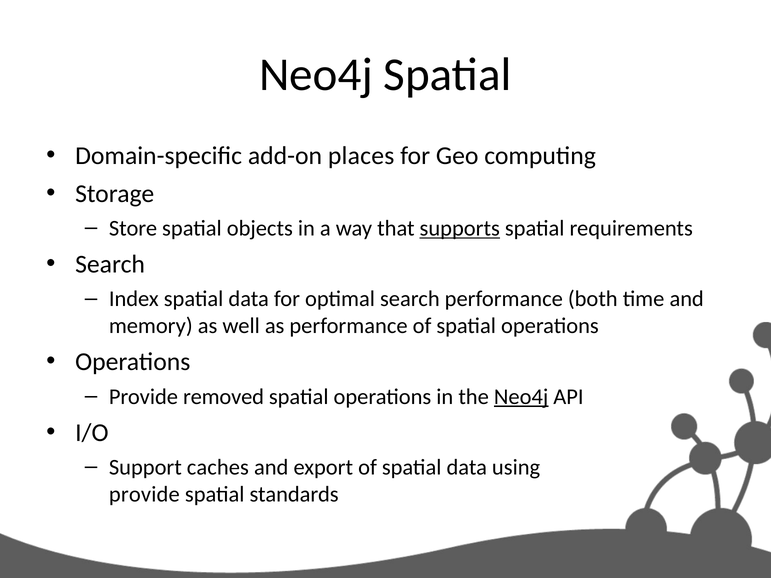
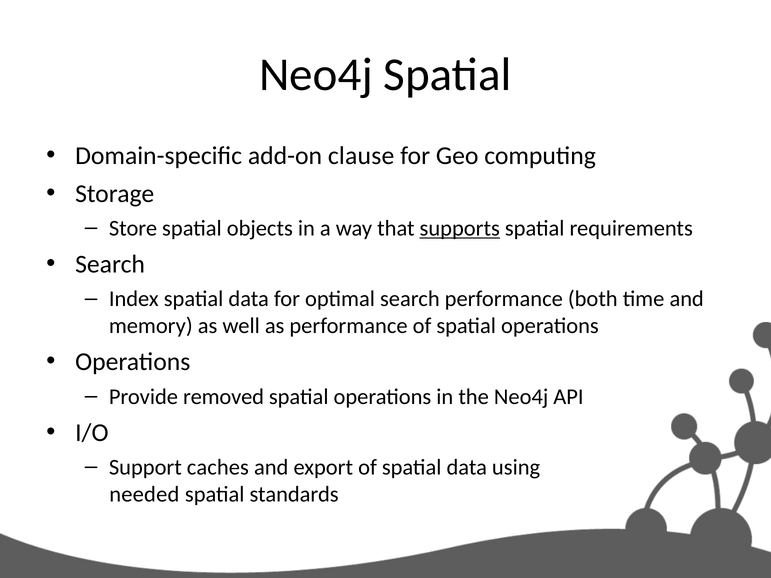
places: places -> clause (361, 156)
Neo4j underline: present -> none (521, 397)
provide: provide -> needed (144, 494)
